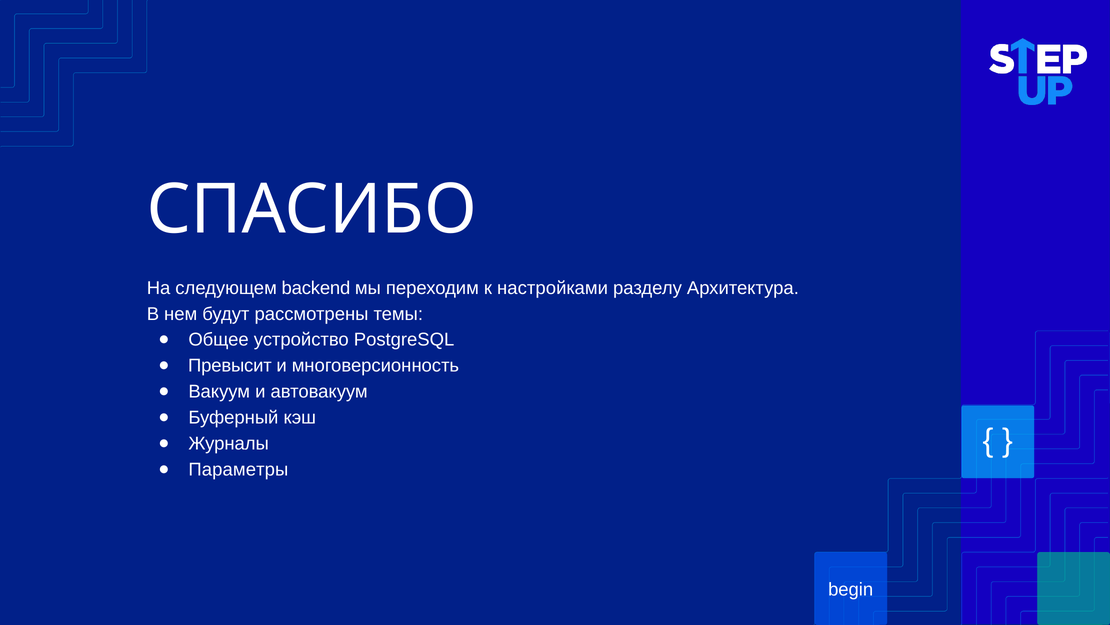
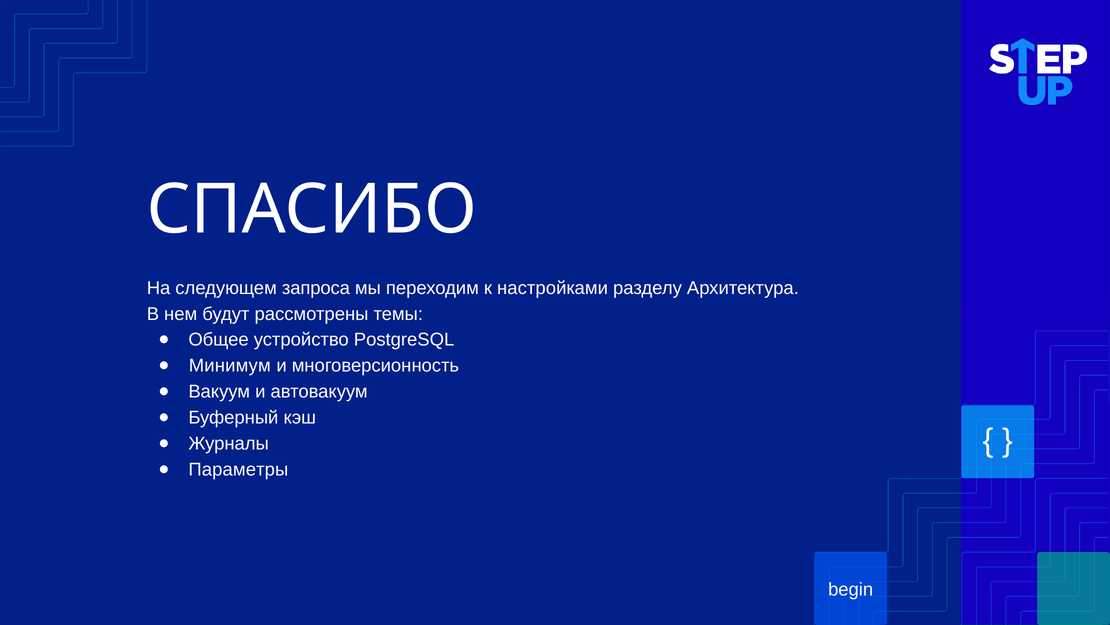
backend: backend -> запроса (316, 288)
Превысит: Превысит -> Минимум (230, 366)
